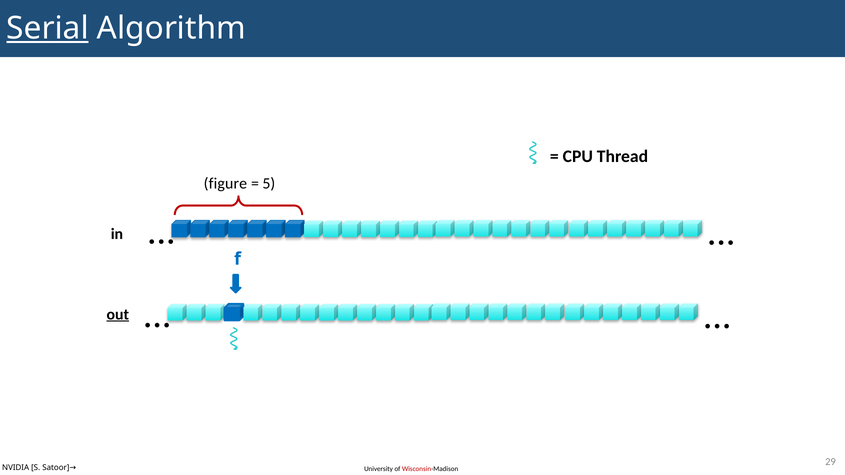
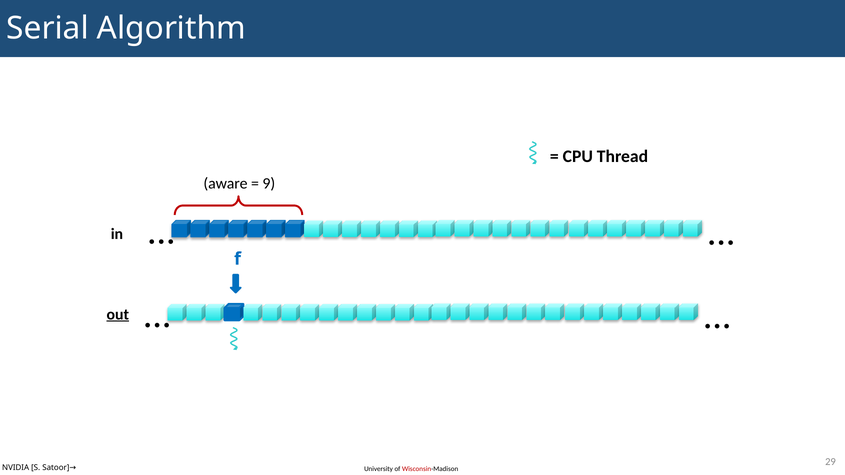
Serial underline: present -> none (48, 28)
figure: figure -> aware (226, 184)
5: 5 -> 9 (269, 184)
